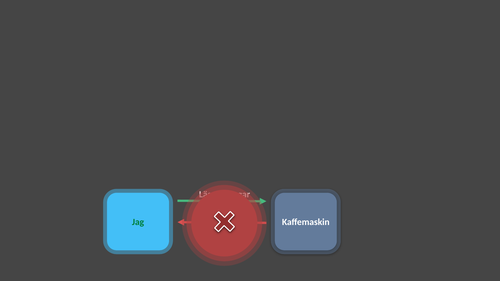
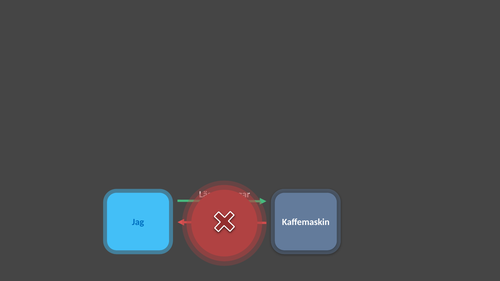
Jag colour: green -> blue (138, 222)
